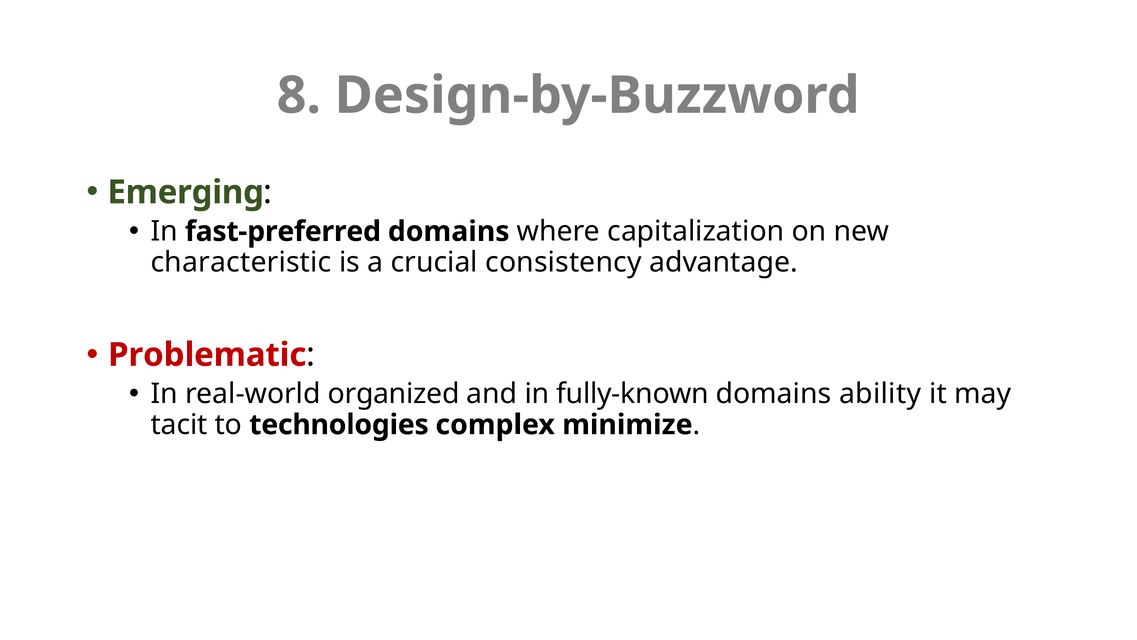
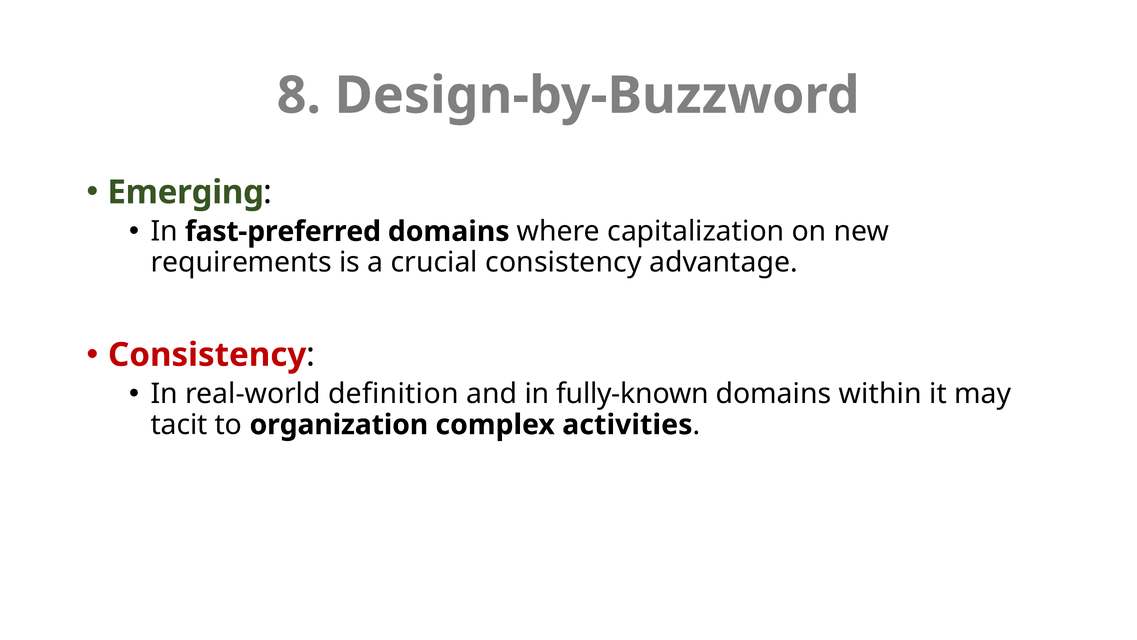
characteristic: characteristic -> requirements (241, 262)
Problematic: Problematic -> Consistency (207, 355)
organized: organized -> definition (393, 394)
ability: ability -> within (880, 394)
technologies: technologies -> organization (339, 425)
minimize: minimize -> activities (627, 425)
